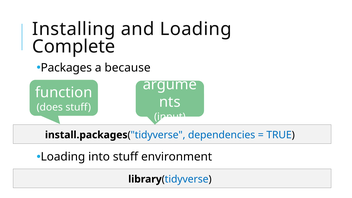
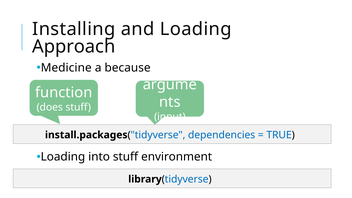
Complete: Complete -> Approach (74, 47)
Packages: Packages -> Medicine (66, 68)
